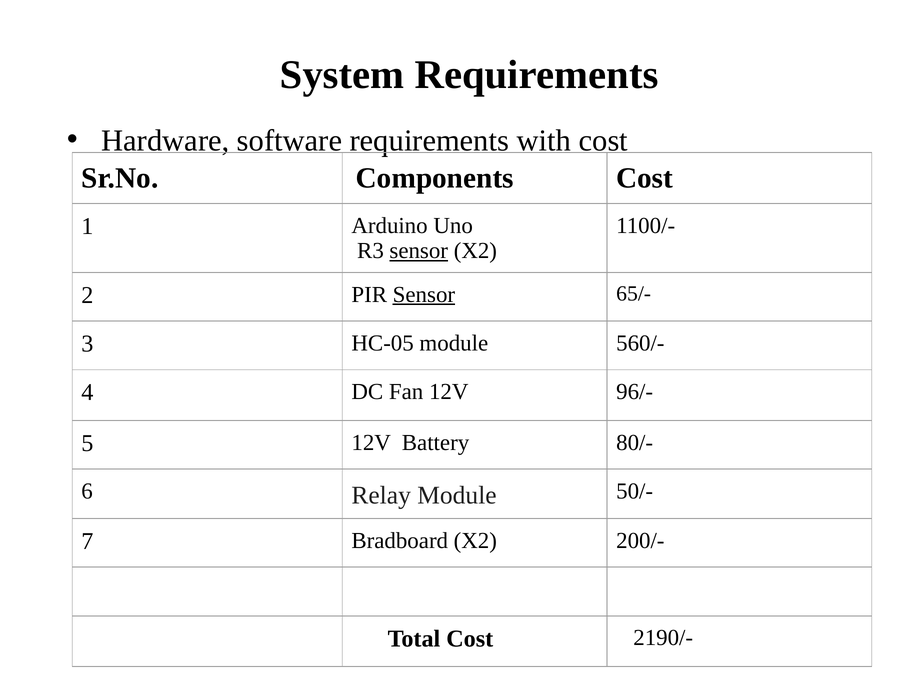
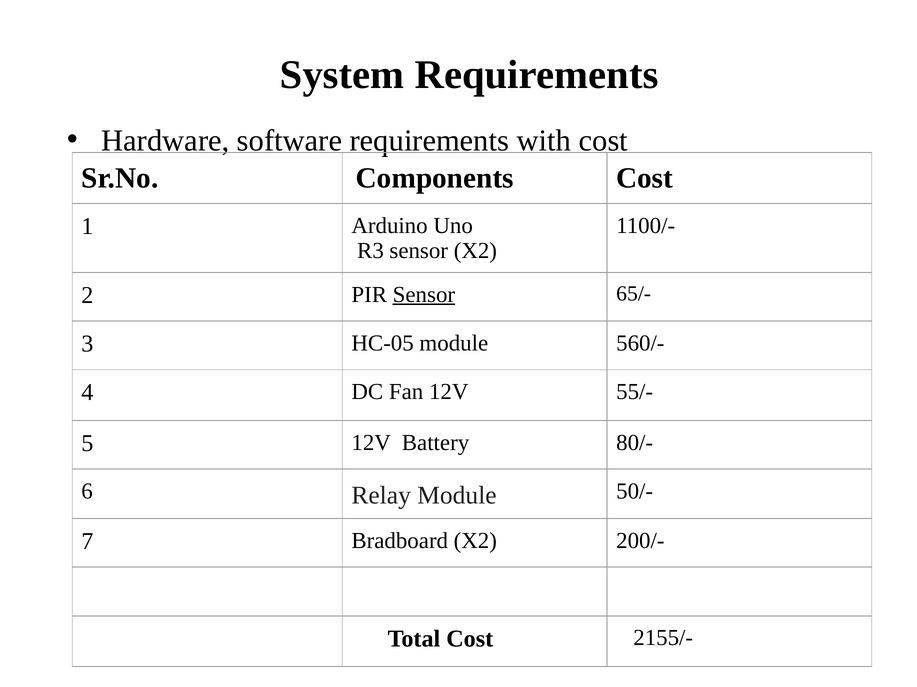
sensor underline: present -> none (419, 251)
96/-: 96/- -> 55/- (635, 392)
2190/-: 2190/- -> 2155/- (663, 639)
